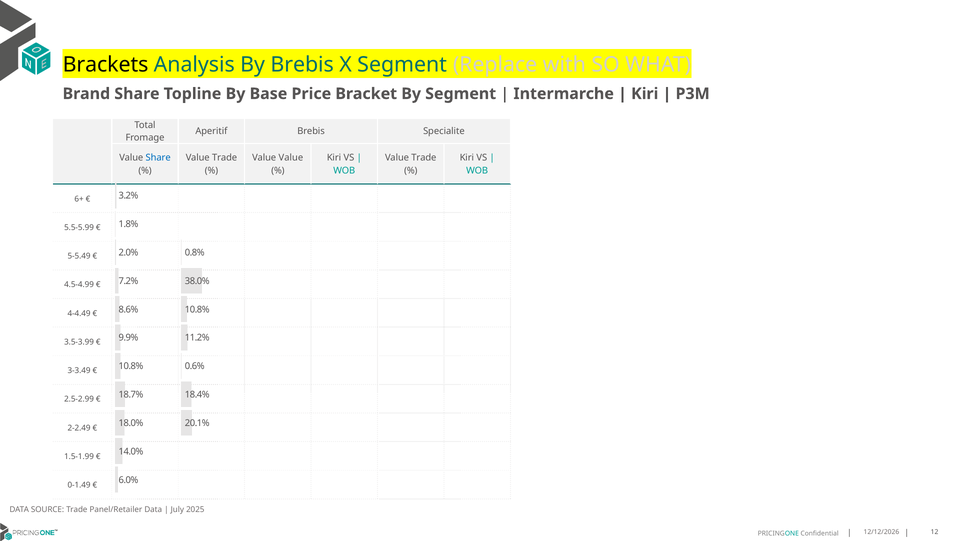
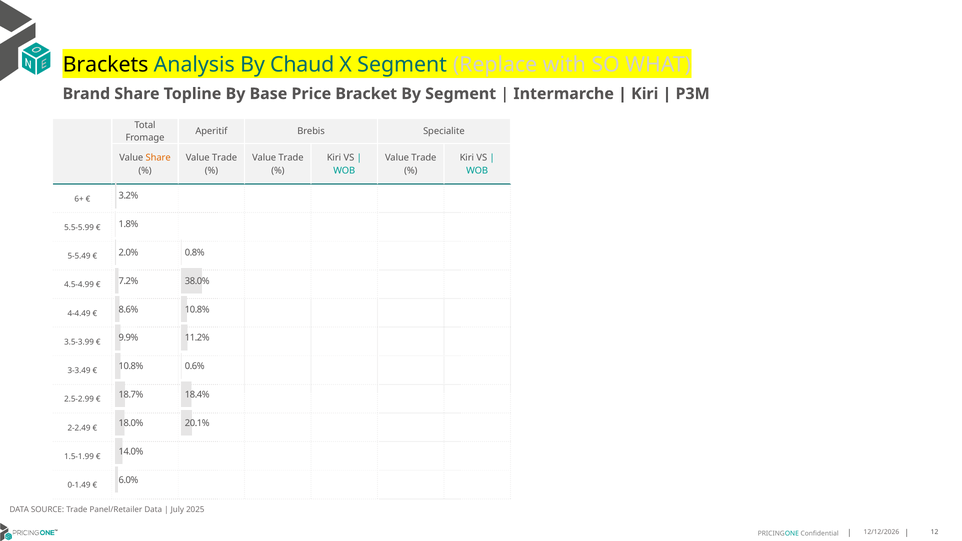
By Brebis: Brebis -> Chaud (302, 65)
Share colour: blue -> orange (158, 158)
Value: Value -> Trade (291, 158)
